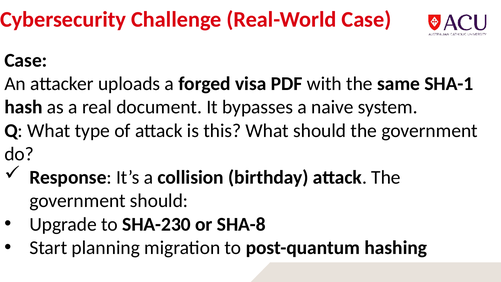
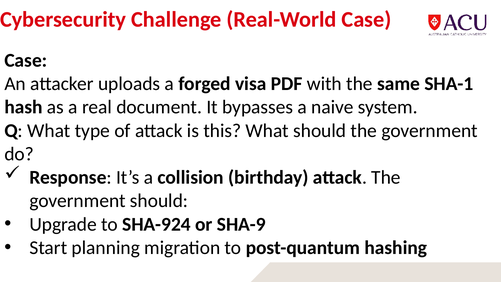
SHA-230: SHA-230 -> SHA-924 (156, 224)
SHA-8: SHA-8 -> SHA-9 (241, 224)
